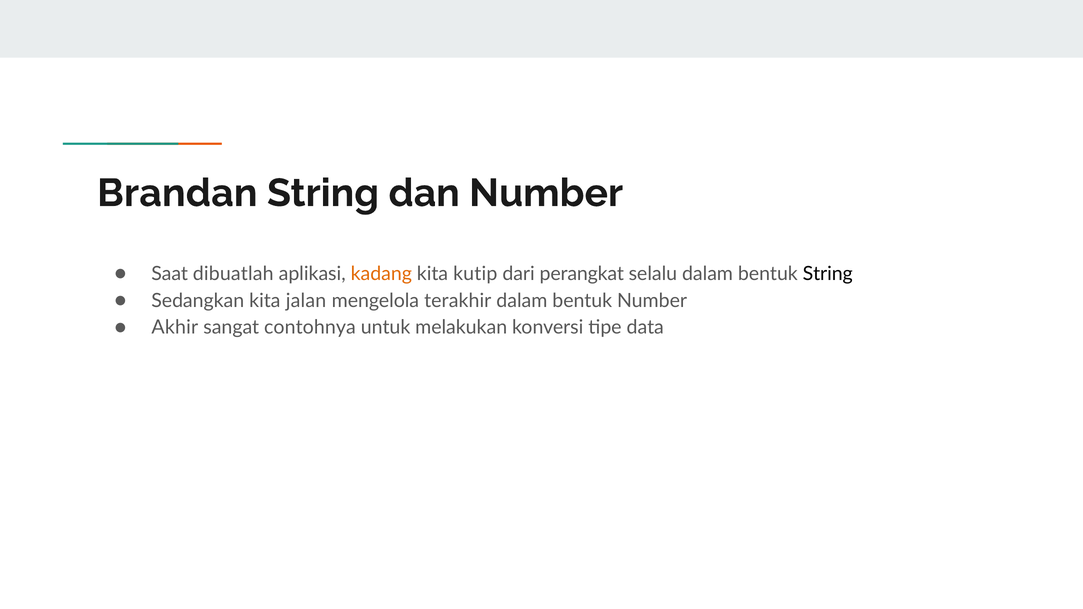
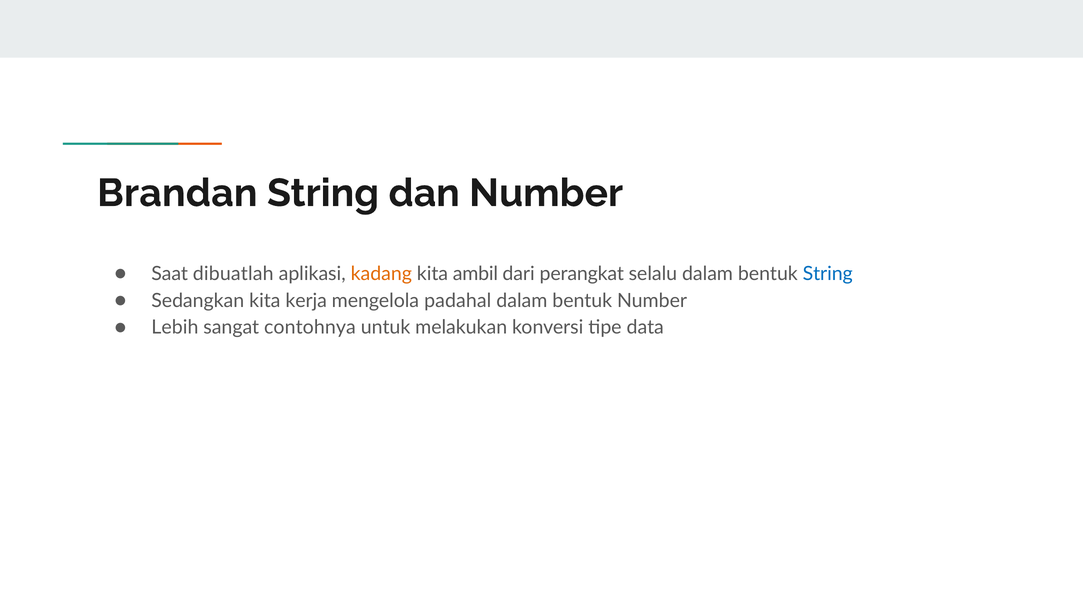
kutip: kutip -> ambil (475, 274)
String colour: black -> blue (828, 274)
jalan: jalan -> kerja (306, 301)
terakhir: terakhir -> padahal (458, 301)
Akhir: Akhir -> Lebih (175, 328)
